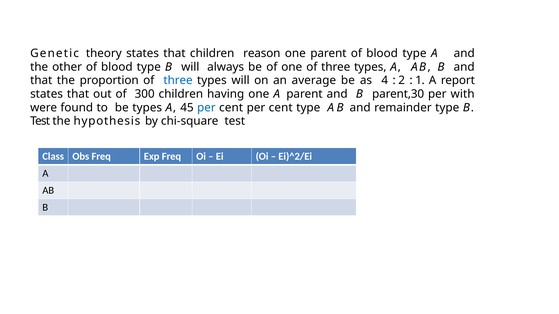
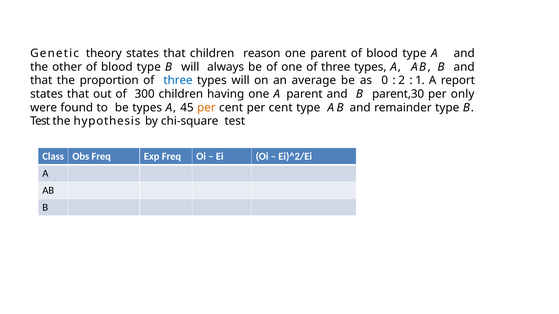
4: 4 -> 0 (385, 81)
with: with -> only (463, 94)
per colour: blue -> orange (206, 108)
